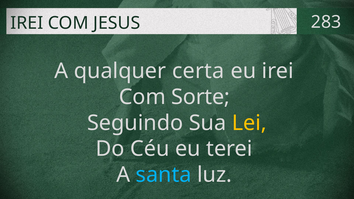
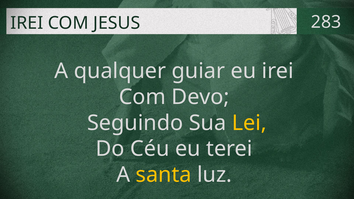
certa: certa -> guiar (198, 71)
Sorte: Sorte -> Devo (200, 97)
santa colour: light blue -> yellow (164, 175)
